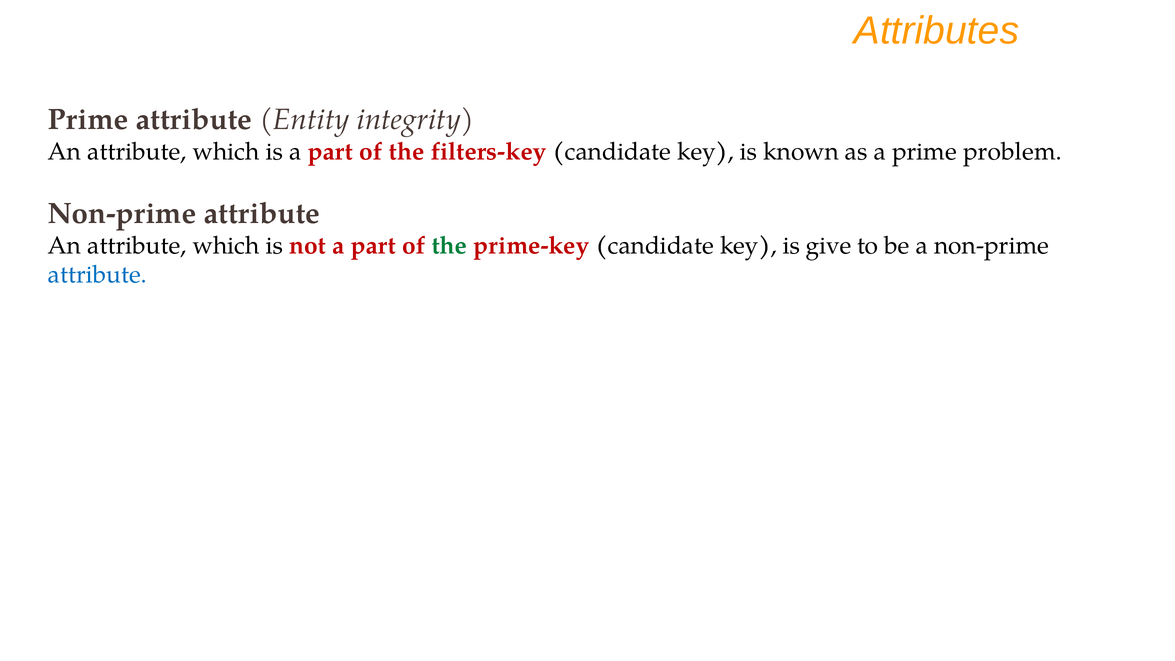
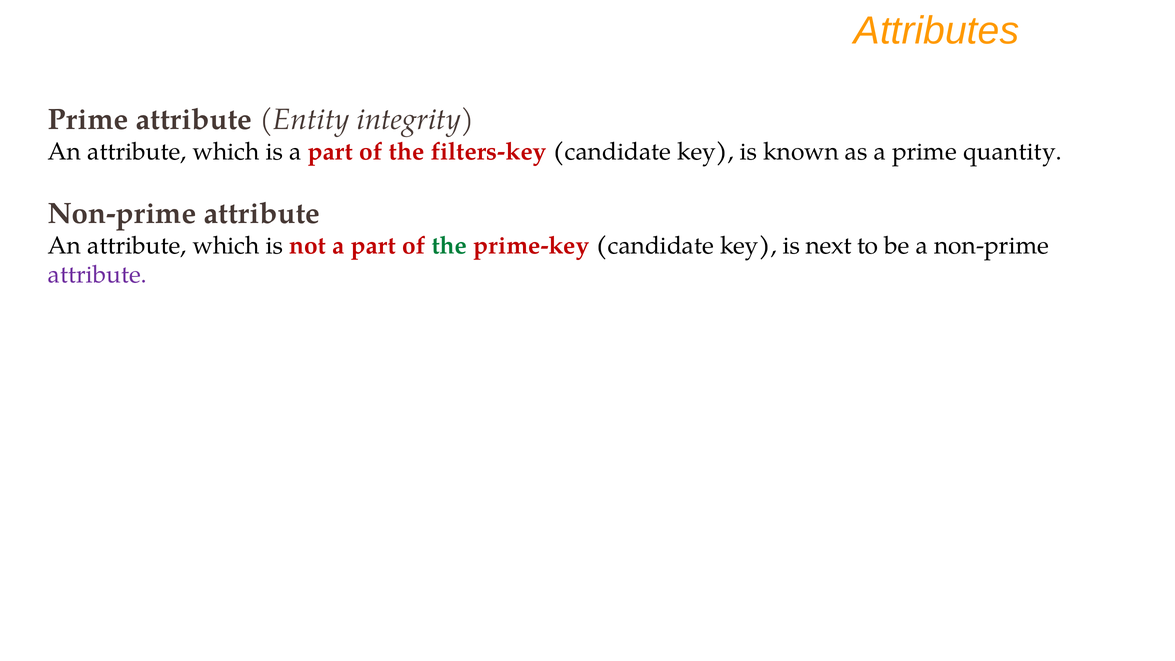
problem: problem -> quantity (1013, 151)
give: give -> next (829, 245)
attribute colour: blue -> purple (97, 275)
